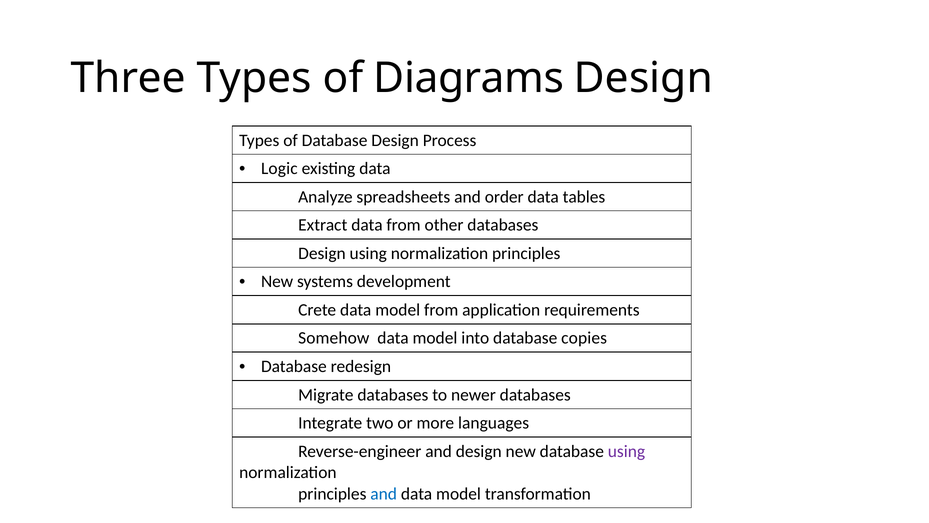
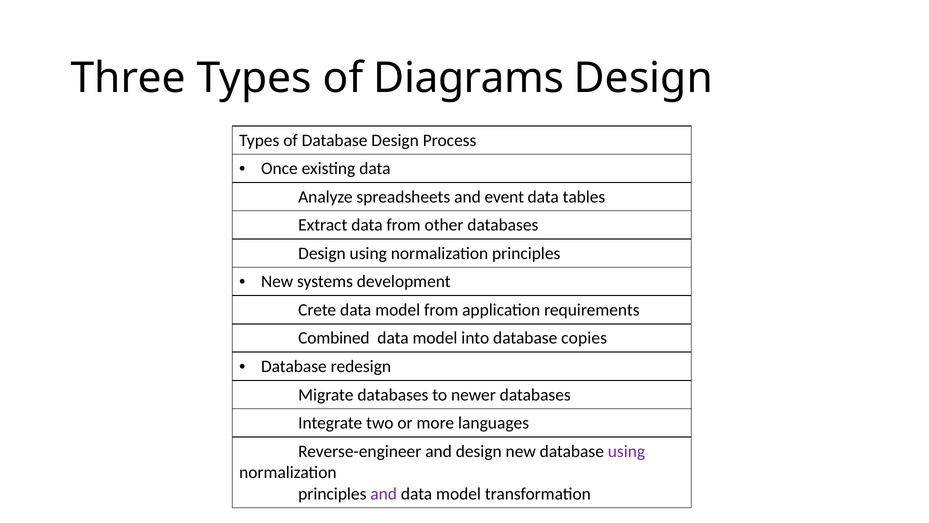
Logic: Logic -> Once (279, 168)
order: order -> event (504, 197)
Somehow: Somehow -> Combined (334, 338)
and colour: blue -> purple (384, 493)
